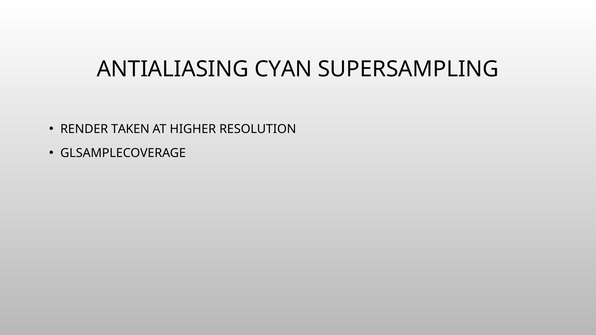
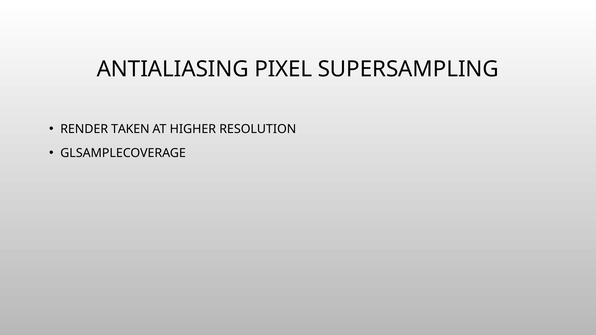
CYAN: CYAN -> PIXEL (283, 69)
